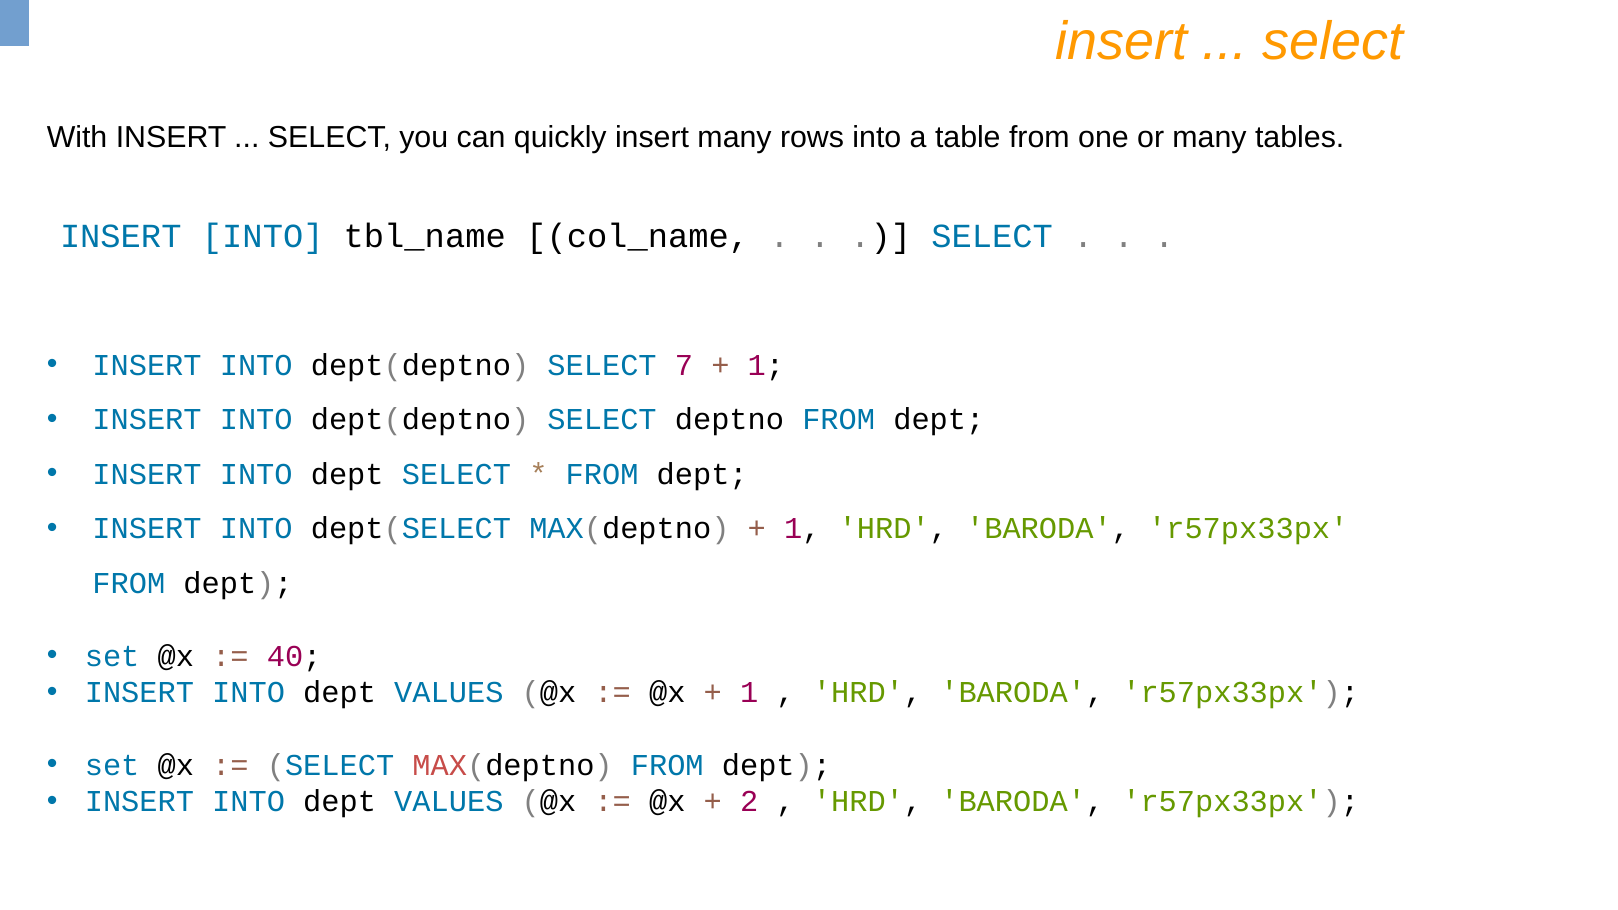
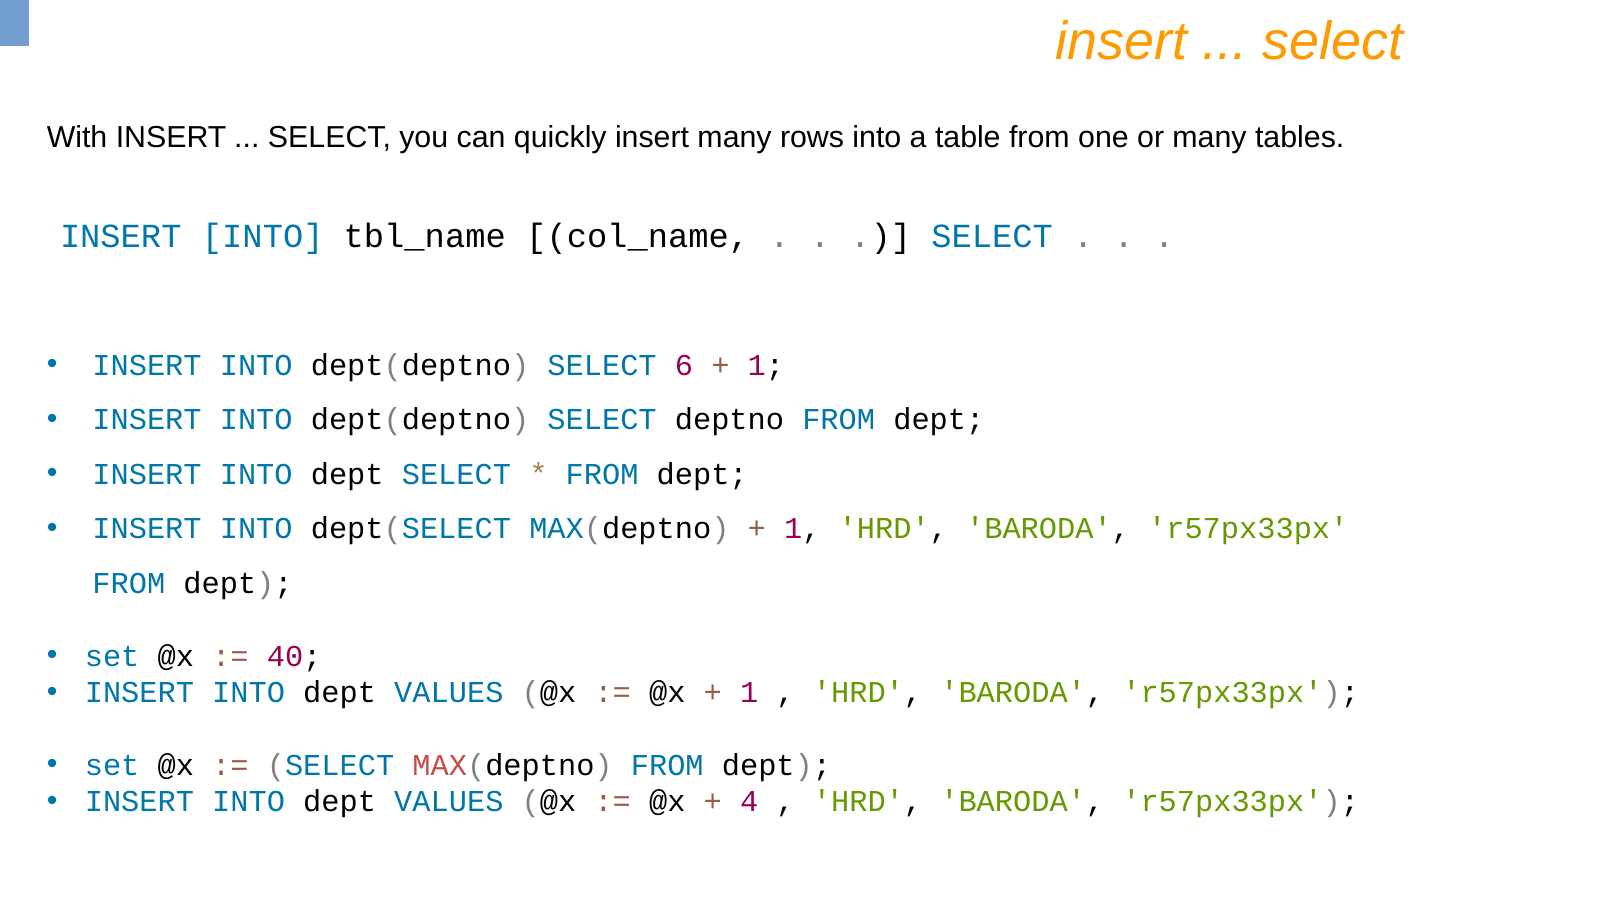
7: 7 -> 6 (684, 365)
2: 2 -> 4 (749, 802)
